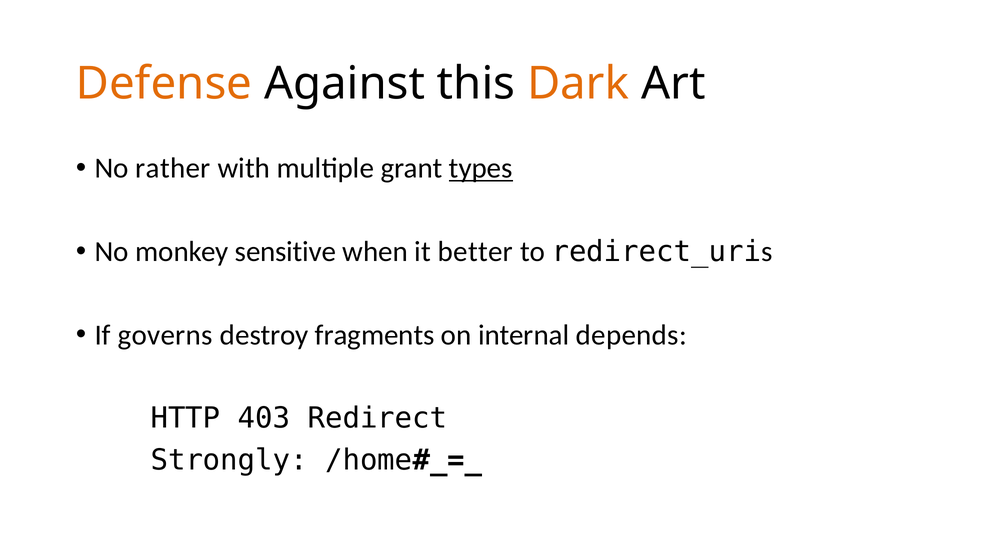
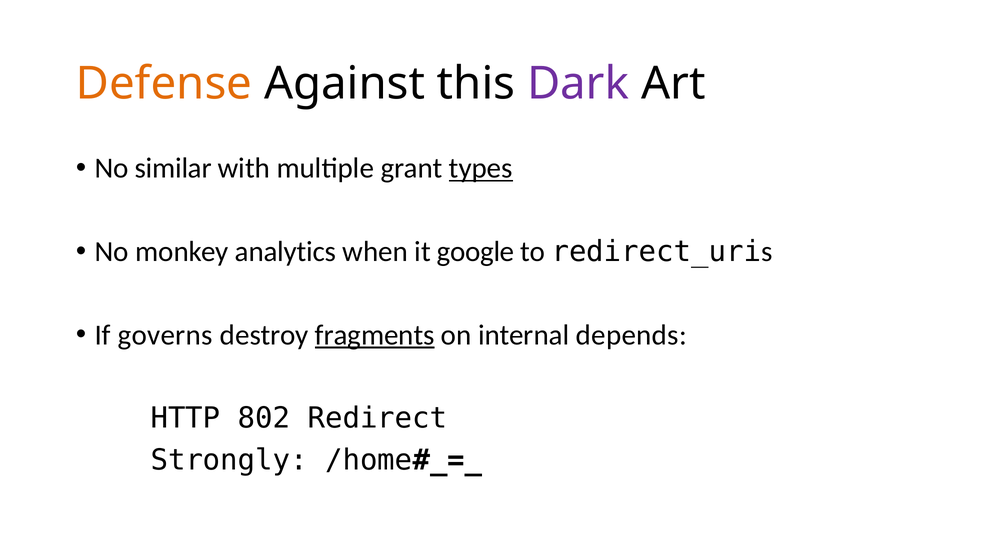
Dark colour: orange -> purple (578, 84)
rather: rather -> similar (173, 168)
sensitive: sensitive -> analytics (286, 252)
better: better -> google (476, 252)
fragments underline: none -> present (375, 335)
403: 403 -> 802 (264, 418)
